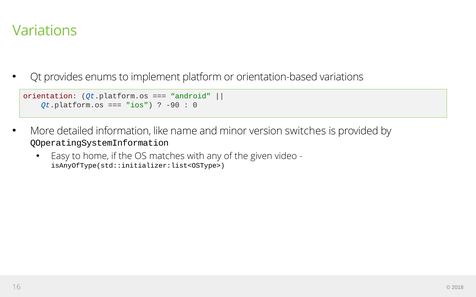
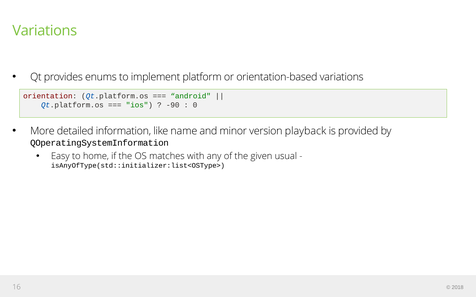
switches: switches -> playback (306, 131)
video: video -> usual (286, 156)
